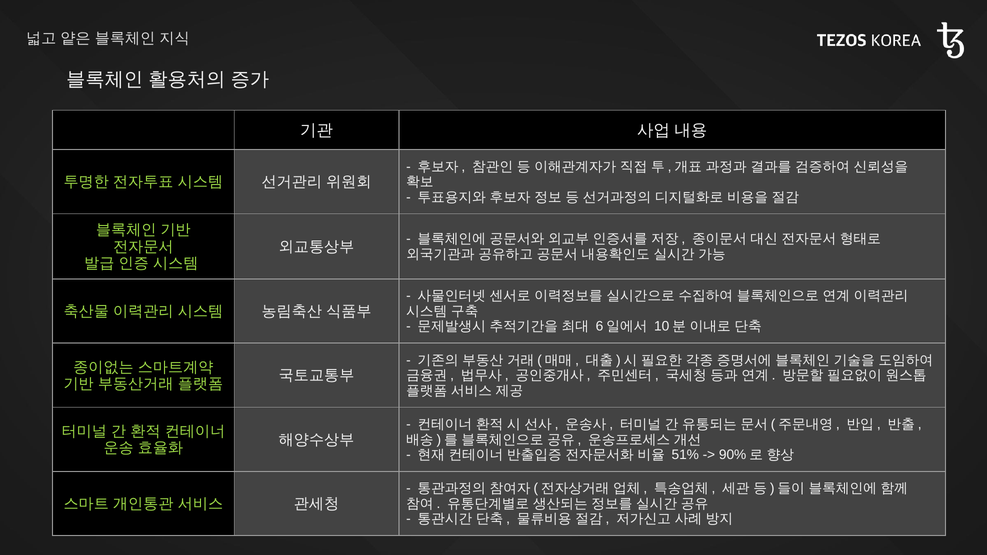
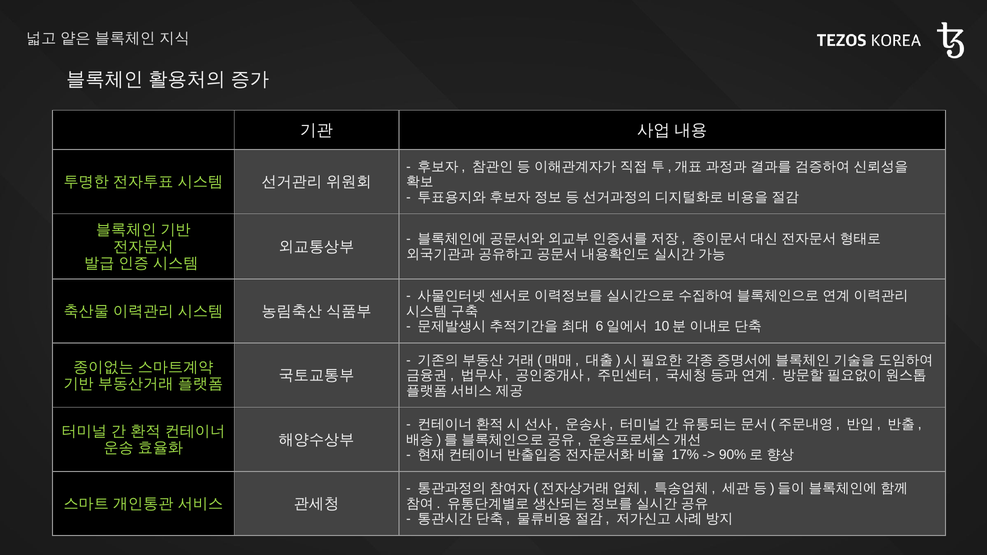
51%: 51% -> 17% (685, 455)
